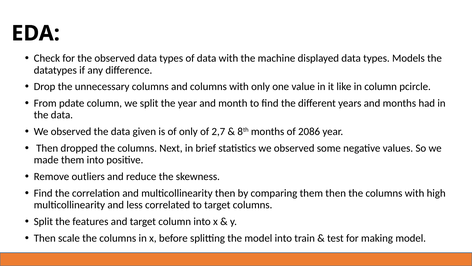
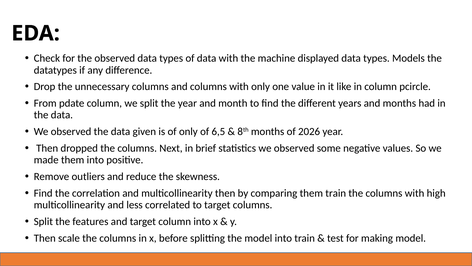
2,7: 2,7 -> 6,5 (218, 131)
2086: 2086 -> 2026 (309, 131)
them then: then -> train (336, 193)
